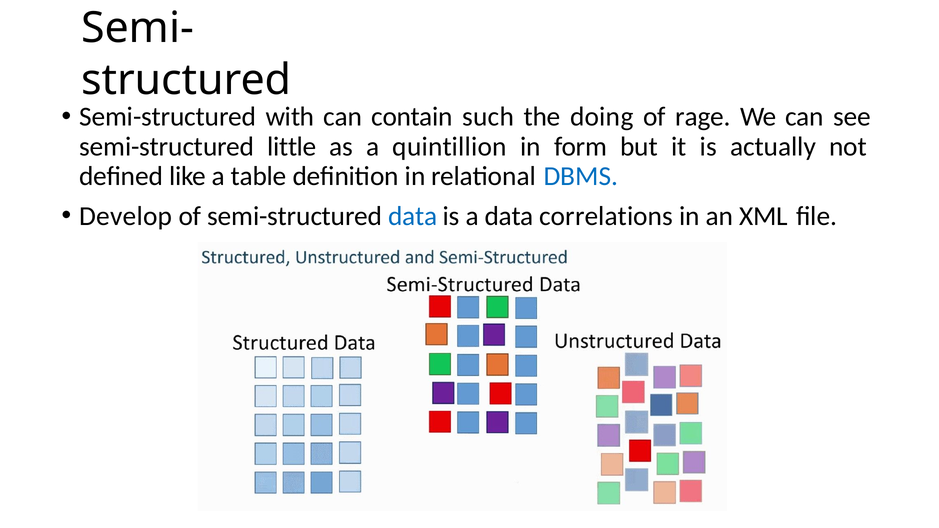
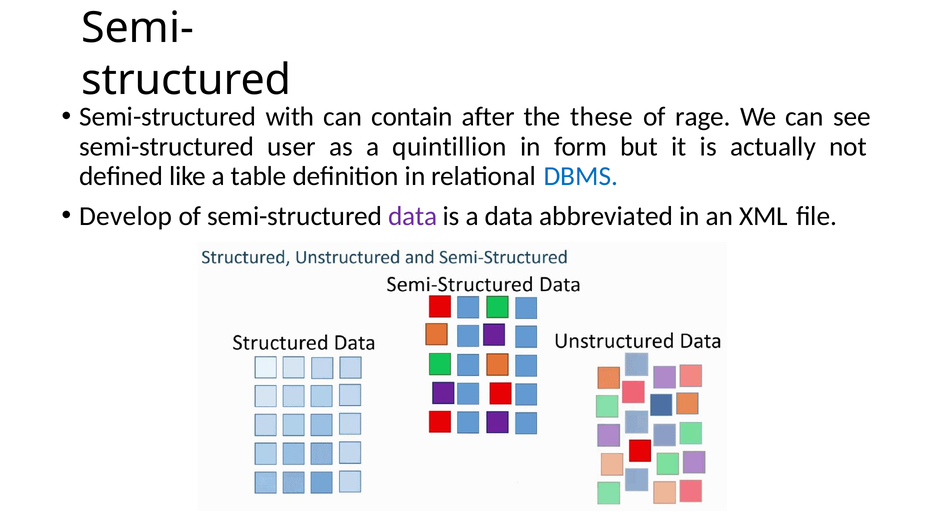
such: such -> after (488, 117)
doing: doing -> these (602, 117)
little: little -> user (292, 147)
data colour: blue -> purple (413, 216)
correlations: correlations -> abbreviated (606, 216)
